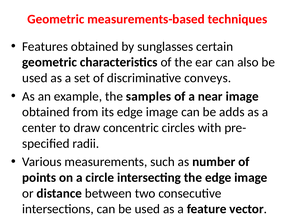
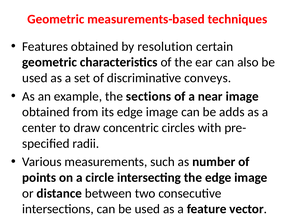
sunglasses: sunglasses -> resolution (165, 47)
samples: samples -> sections (149, 96)
